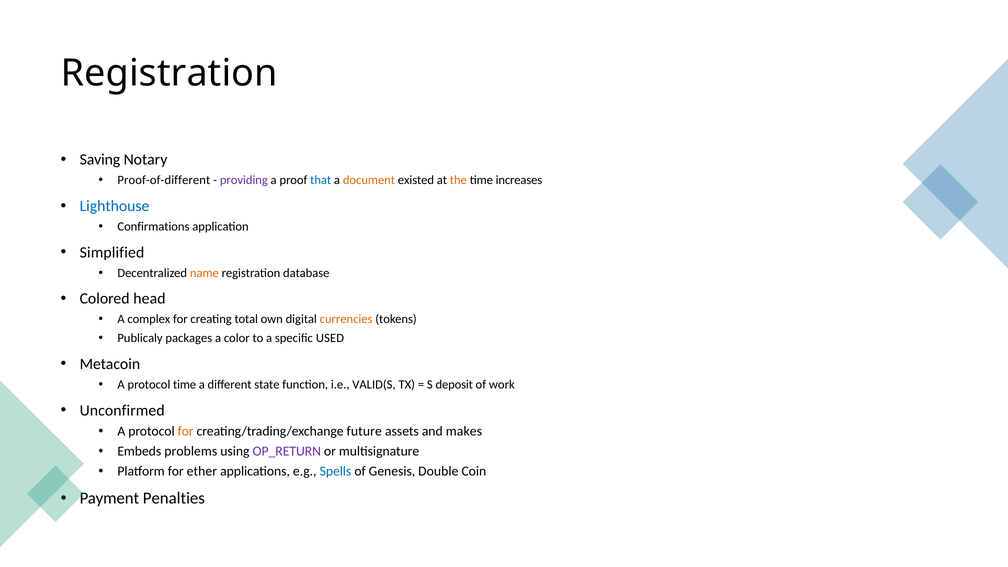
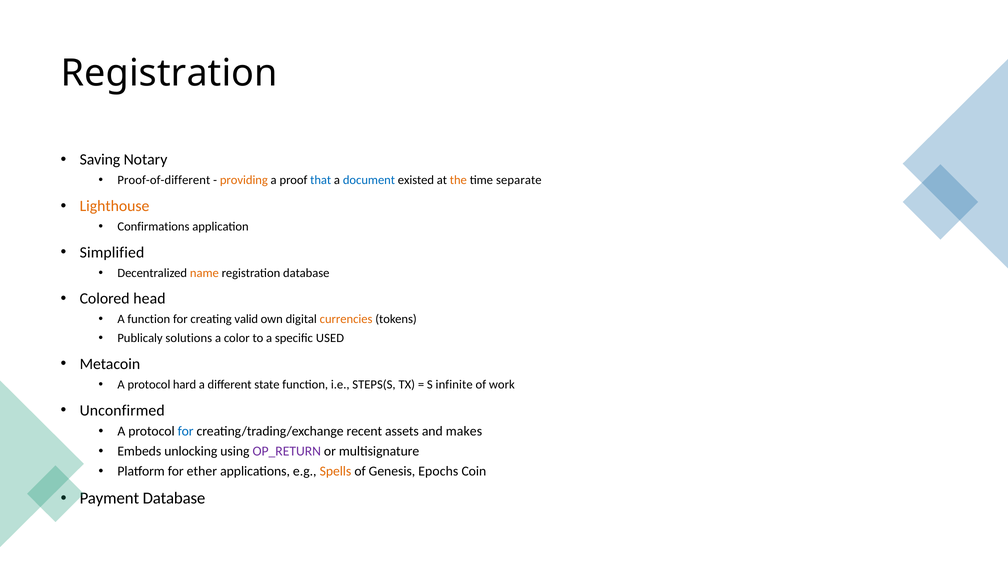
providing colour: purple -> orange (244, 180)
document colour: orange -> blue (369, 180)
increases: increases -> separate (519, 180)
Lighthouse colour: blue -> orange (115, 206)
A complex: complex -> function (149, 319)
total: total -> valid (246, 319)
packages: packages -> solutions (189, 338)
protocol time: time -> hard (185, 385)
VALID(S: VALID(S -> STEPS(S (374, 385)
deposit: deposit -> infinite (454, 385)
for colour: orange -> blue (186, 431)
future: future -> recent (364, 431)
problems: problems -> unlocking (191, 451)
Spells colour: blue -> orange (335, 471)
Double: Double -> Epochs (438, 471)
Penalties: Penalties -> Database (174, 498)
